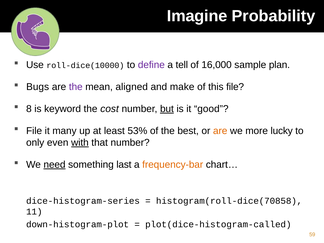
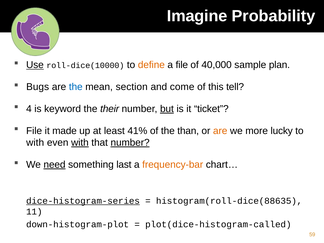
Use underline: none -> present (35, 65)
define colour: purple -> orange (151, 65)
a tell: tell -> file (182, 65)
16,000: 16,000 -> 40,000 (217, 65)
the colour: purple -> blue (76, 87)
aligned: aligned -> section (132, 87)
make: make -> come (182, 87)
this file: file -> tell (235, 87)
8: 8 -> 4 (29, 109)
cost: cost -> their (110, 109)
good: good -> ticket (211, 109)
many: many -> made (65, 131)
53%: 53% -> 41% (137, 131)
best: best -> than (188, 131)
only: only -> with (35, 143)
number underline: none -> present (130, 143)
dice-histogram-series underline: none -> present (83, 201)
histogram(roll-dice(70858: histogram(roll-dice(70858 -> histogram(roll-dice(88635 (229, 201)
